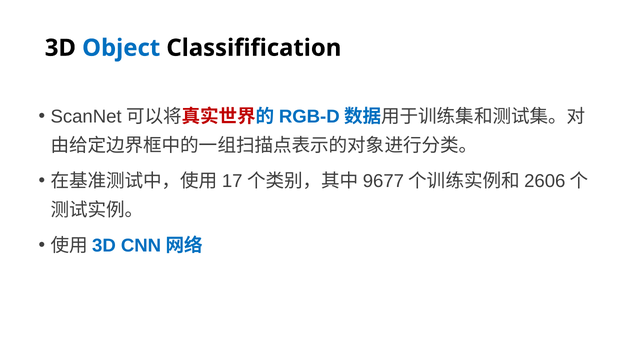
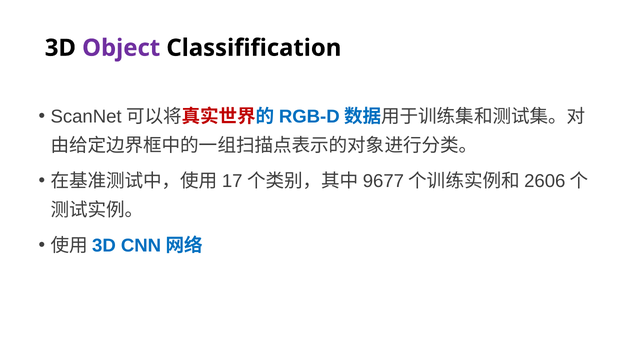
Object colour: blue -> purple (121, 48)
